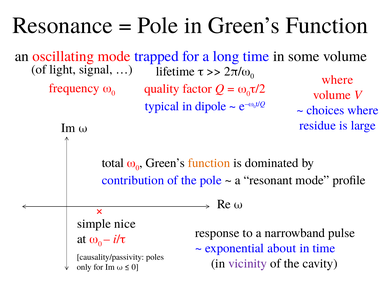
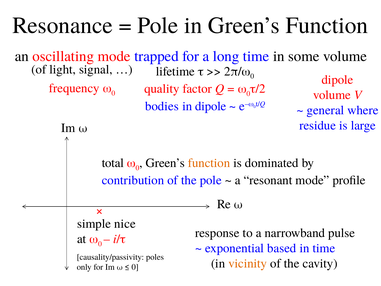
where: where -> dipole (337, 80)
typical: typical -> bodies (162, 106)
choices: choices -> general (325, 110)
about: about -> based (282, 248)
vicinity colour: purple -> orange (248, 263)
